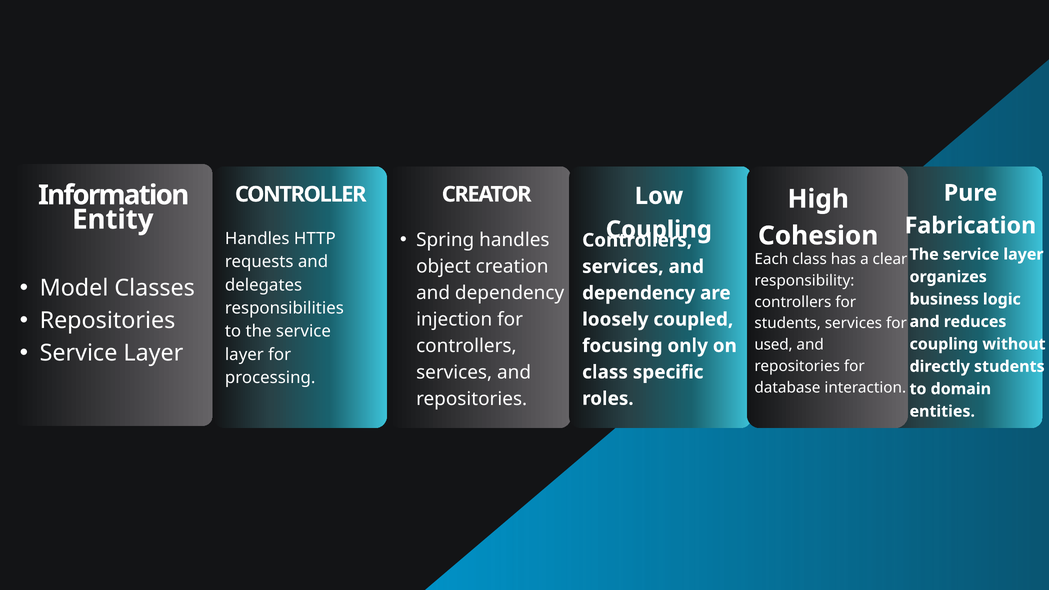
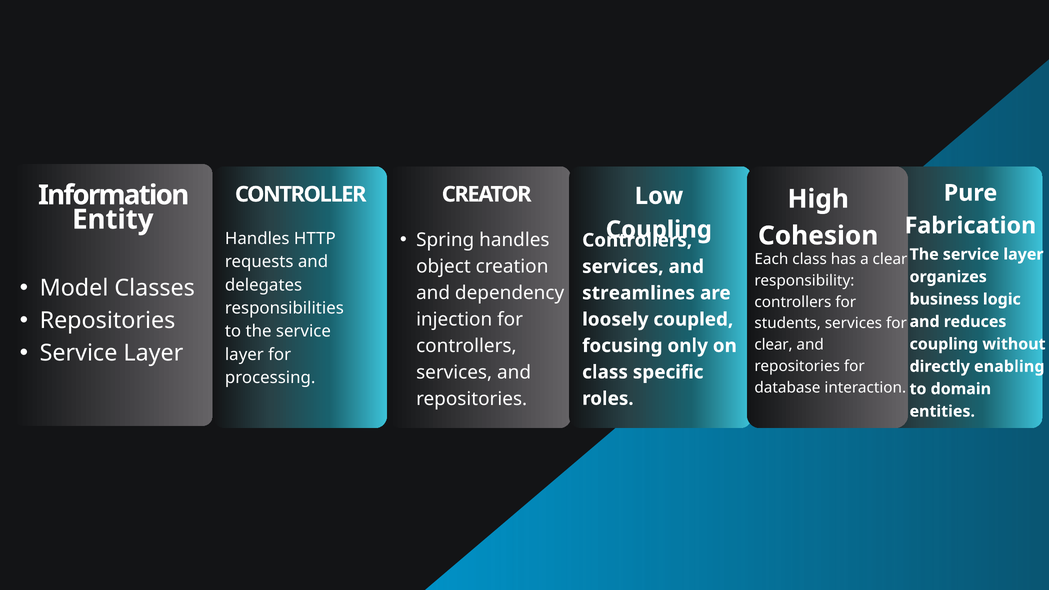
dependency: dependency -> streamlines (639, 293)
used: used -> clear (774, 345)
directly students: students -> enabling (1009, 367)
